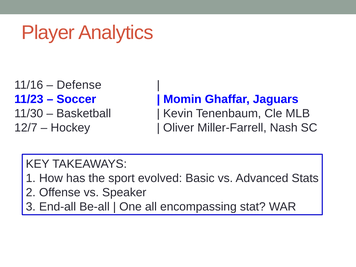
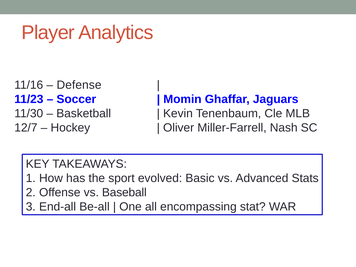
Speaker: Speaker -> Baseball (124, 192)
